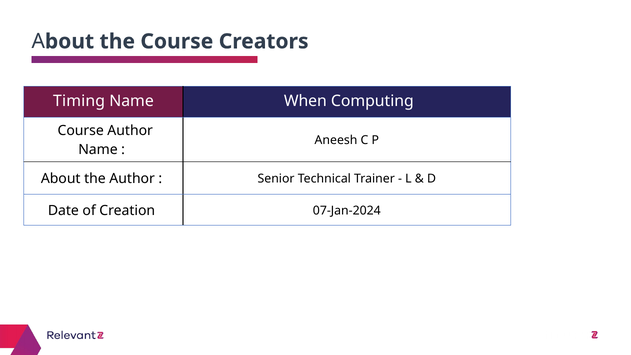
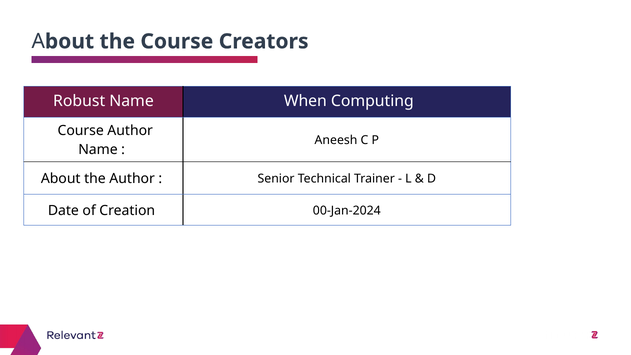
Timing: Timing -> Robust (79, 101)
07-Jan-2024: 07-Jan-2024 -> 00-Jan-2024 (347, 210)
